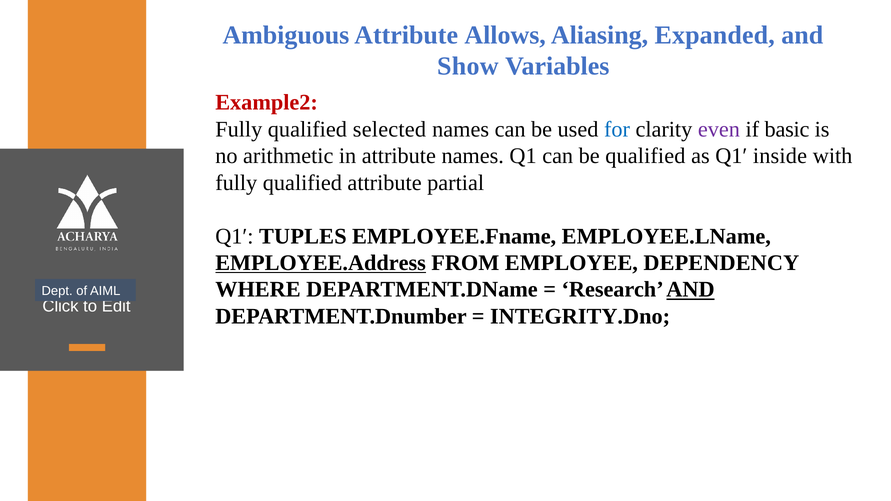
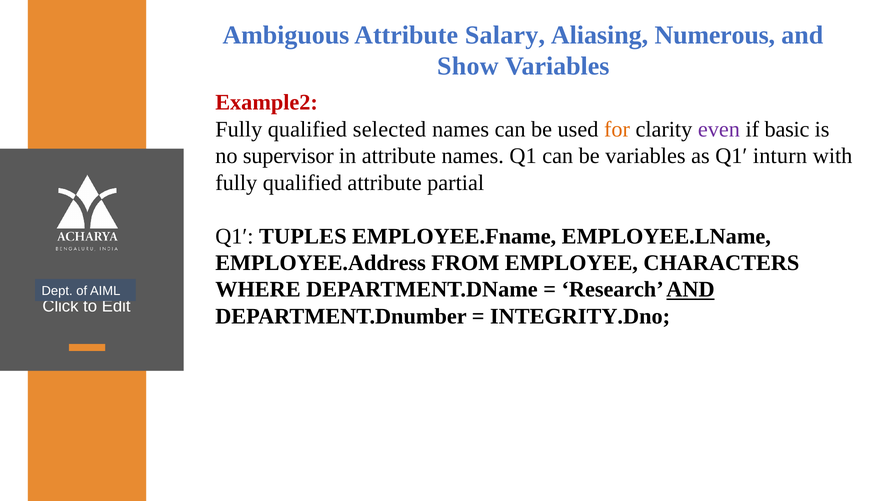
Allows: Allows -> Salary (505, 35)
Expanded: Expanded -> Numerous (715, 35)
for colour: blue -> orange (617, 129)
arithmetic: arithmetic -> supervisor (288, 156)
be qualified: qualified -> variables (645, 156)
inside: inside -> inturn (780, 156)
EMPLOYEE.Address underline: present -> none (321, 263)
DEPENDENCY: DEPENDENCY -> CHARACTERS (721, 263)
